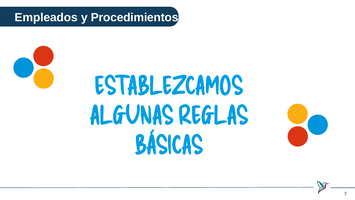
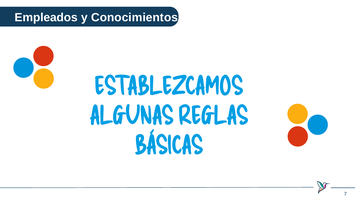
Procedimientos: Procedimientos -> Conocimientos (135, 17)
